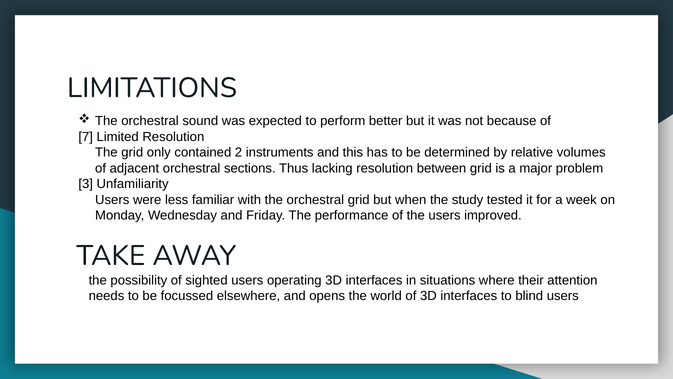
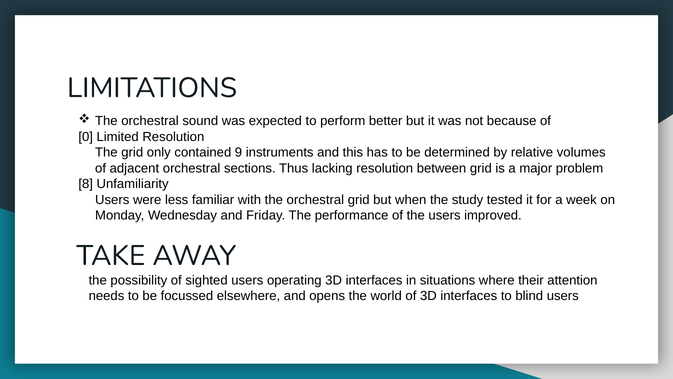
7: 7 -> 0 (86, 137)
2: 2 -> 9 (239, 152)
3: 3 -> 8 (86, 184)
